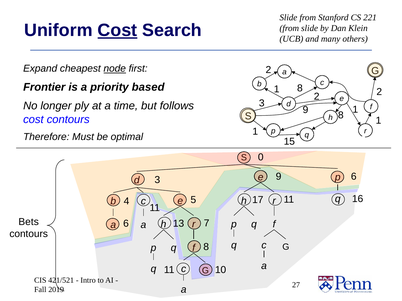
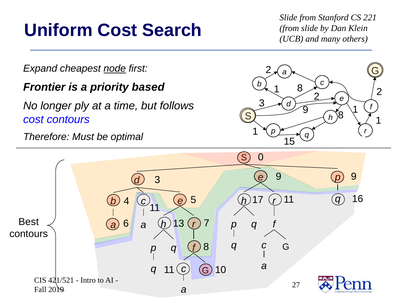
Cost underline: present -> none (117, 30)
9 6: 6 -> 9 (354, 177)
Bets: Bets -> Best (29, 222)
